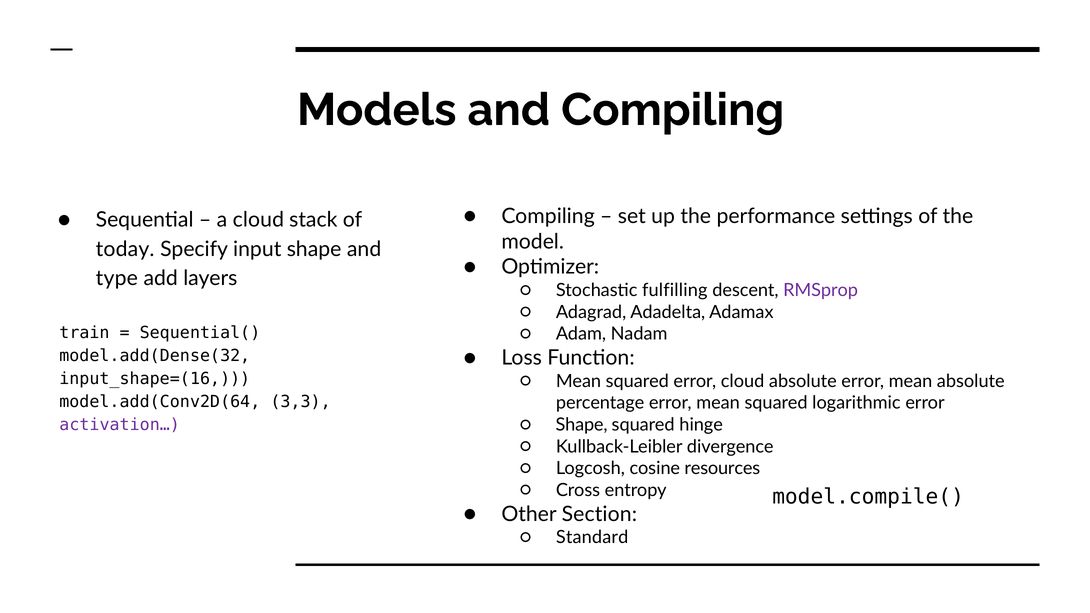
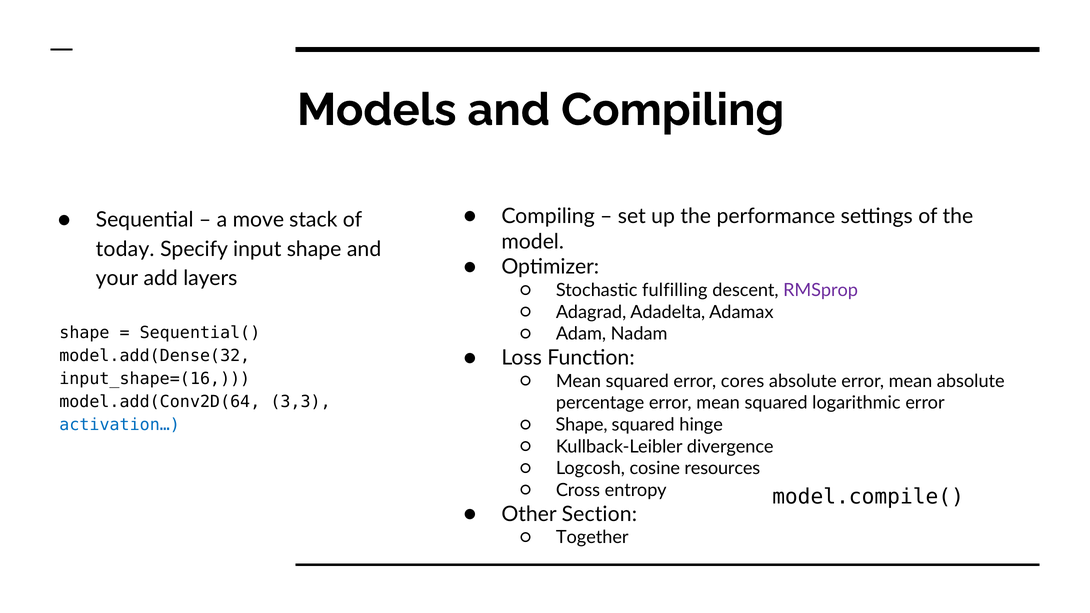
a cloud: cloud -> move (258, 220)
type: type -> your (117, 278)
train: train -> shape (84, 333)
error cloud: cloud -> cores (743, 381)
activation… colour: purple -> blue (120, 425)
Standard: Standard -> Together (592, 538)
